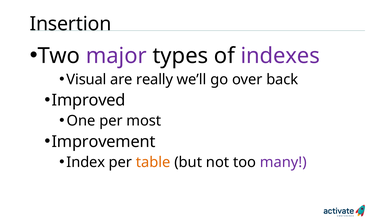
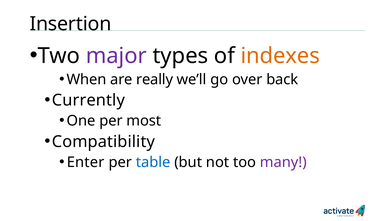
indexes colour: purple -> orange (280, 56)
Visual: Visual -> When (87, 79)
Improved: Improved -> Currently (88, 100)
Improvement: Improvement -> Compatibility (103, 141)
Index: Index -> Enter (86, 162)
table colour: orange -> blue (153, 162)
